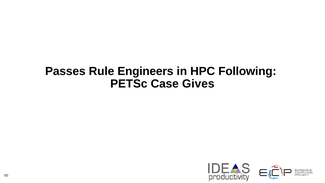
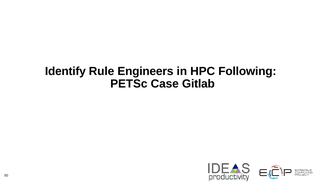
Passes: Passes -> Identify (65, 71)
Gives: Gives -> Gitlab (198, 84)
